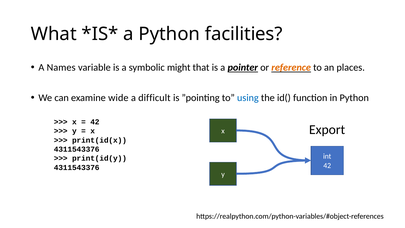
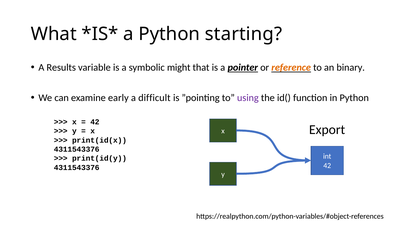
facilities: facilities -> starting (244, 34)
Names: Names -> Results (61, 68)
places: places -> binary (351, 68)
wide: wide -> early (118, 98)
using colour: blue -> purple (248, 98)
